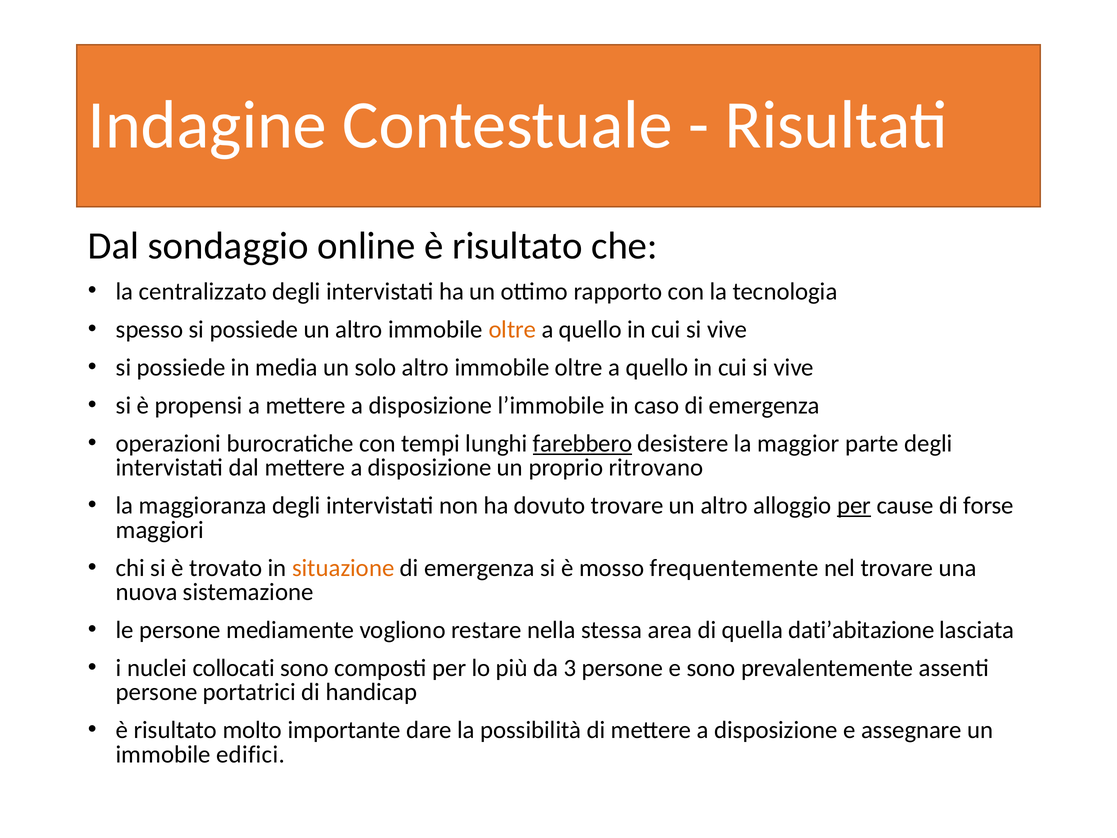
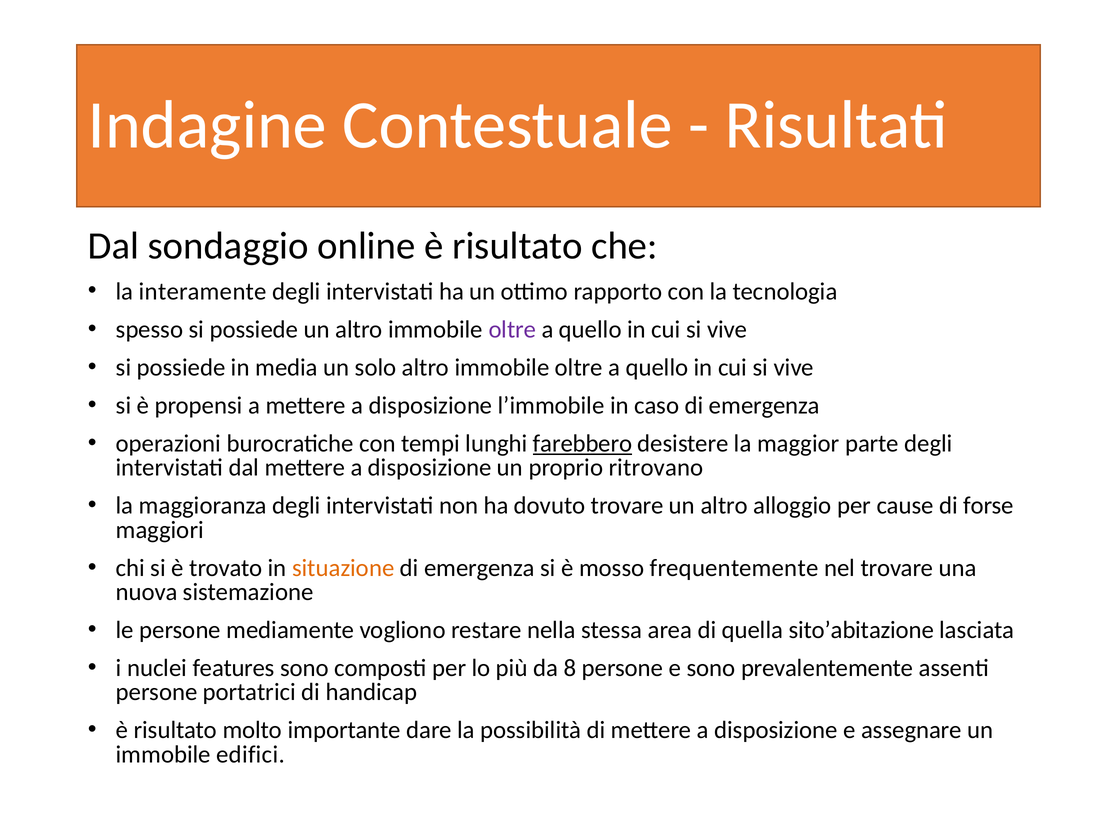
centralizzato: centralizzato -> interamente (203, 291)
oltre colour: orange -> purple (512, 329)
per underline: present -> none (854, 506)
dati’abitazione: dati’abitazione -> sito’abitazione (861, 630)
collocati: collocati -> features (234, 668)
3: 3 -> 8 (570, 668)
